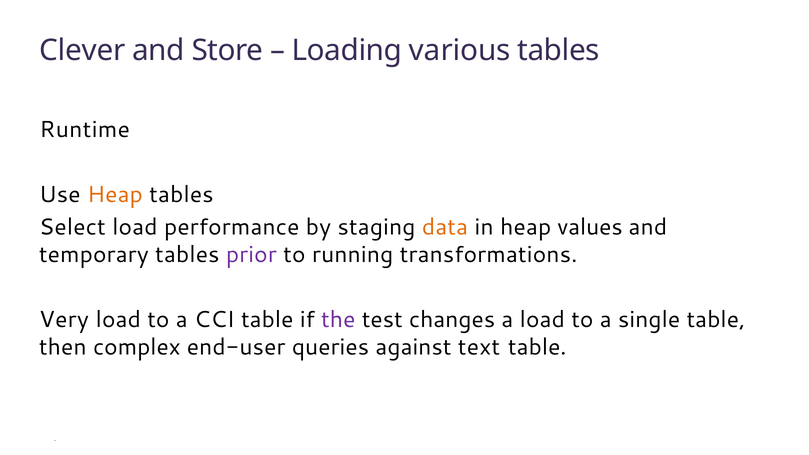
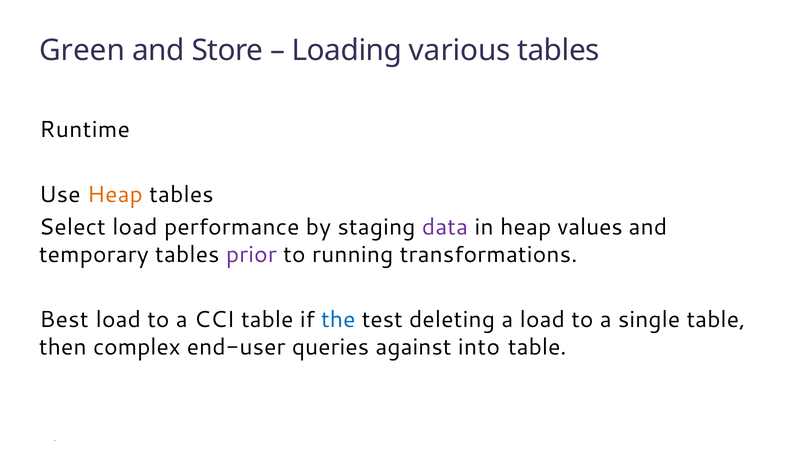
Clever: Clever -> Green (82, 50)
data colour: orange -> purple (445, 227)
Very: Very -> Best (64, 319)
the colour: purple -> blue (338, 319)
changes: changes -> deleting (452, 319)
text: text -> into (479, 347)
